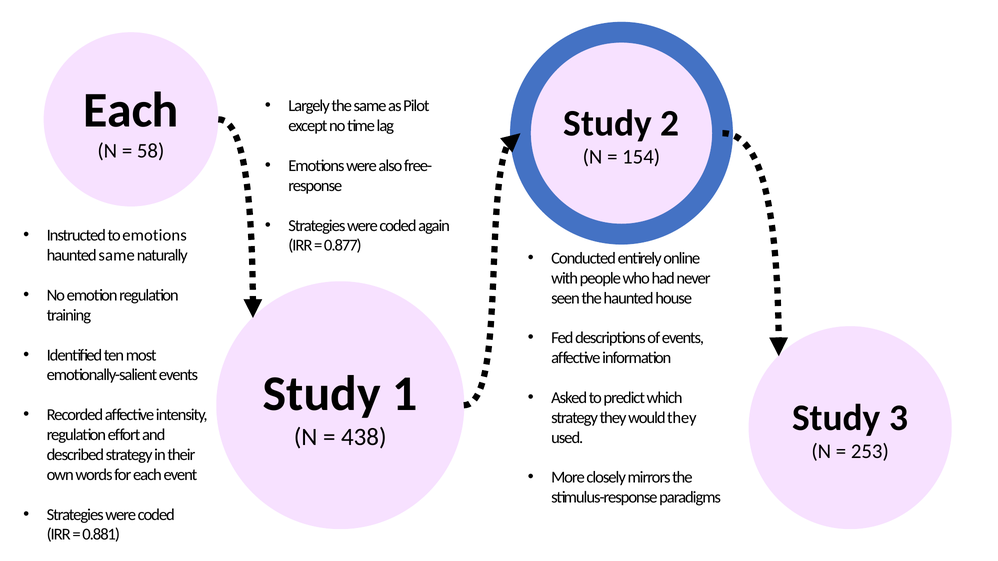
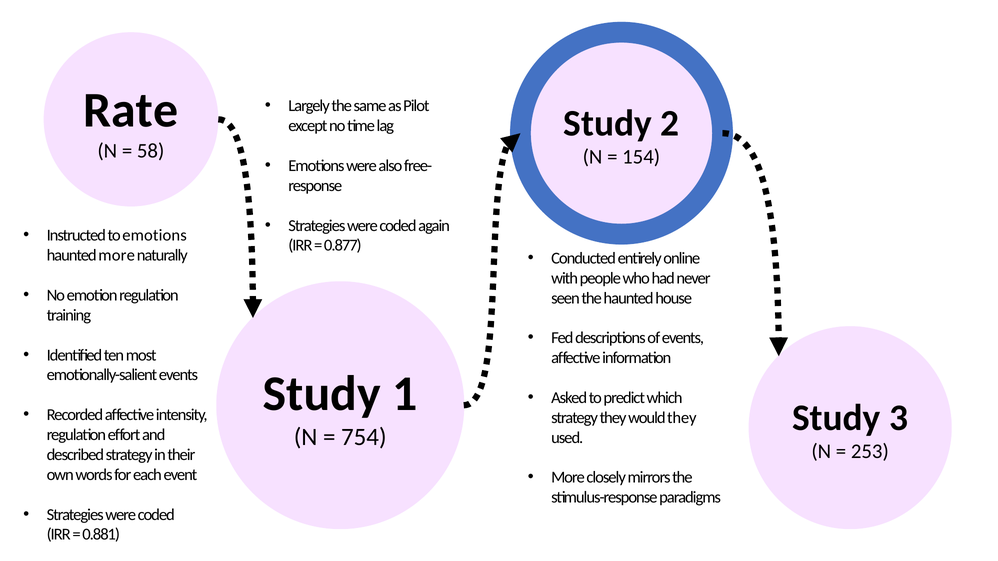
Each: Each -> Rate (131, 110)
haunted same: same -> more (117, 256)
438: 438 -> 754 (364, 437)
